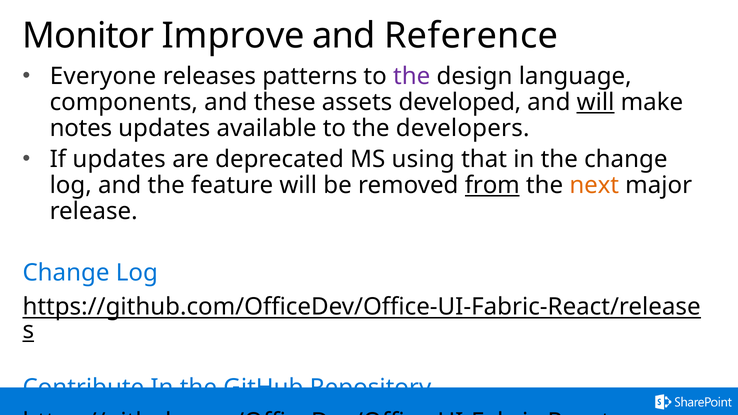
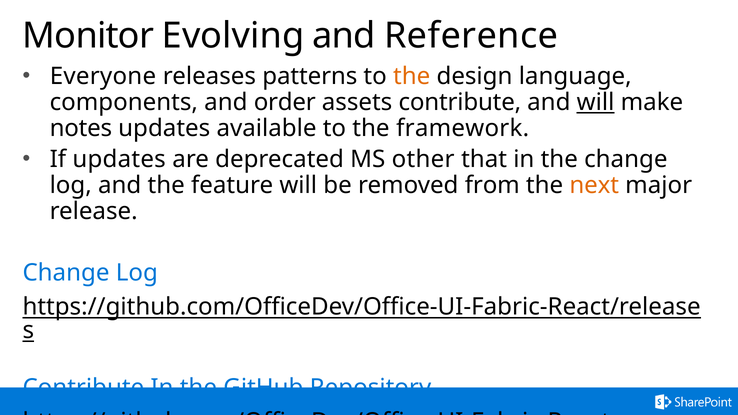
Improve: Improve -> Evolving (233, 36)
the colour: purple -> orange (412, 76)
these: these -> order (285, 102)
assets developed: developed -> contribute (460, 102)
developers: developers -> framework (463, 128)
using: using -> other (423, 159)
from underline: present -> none (492, 185)
